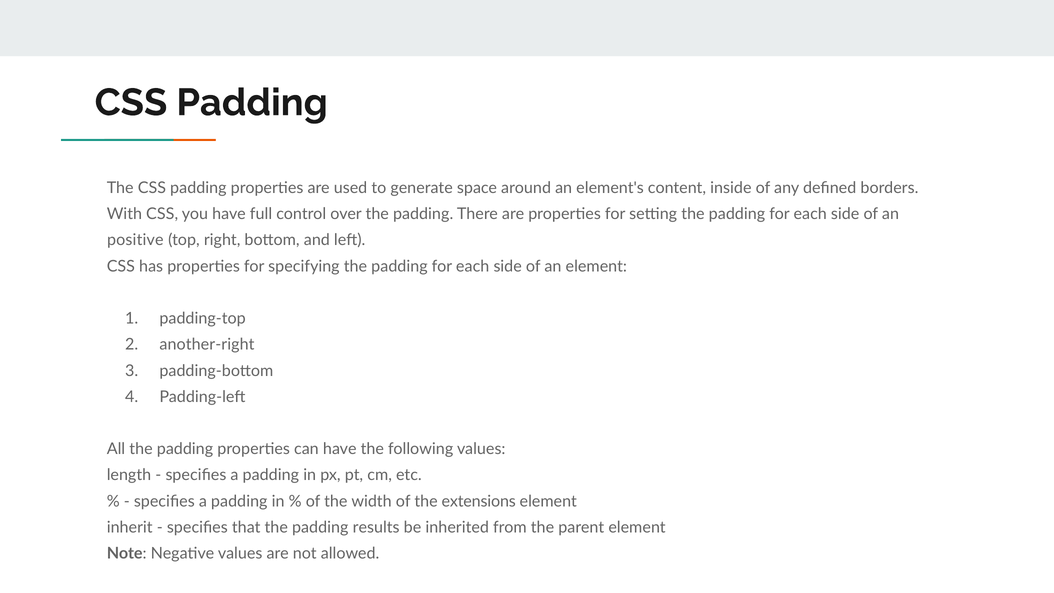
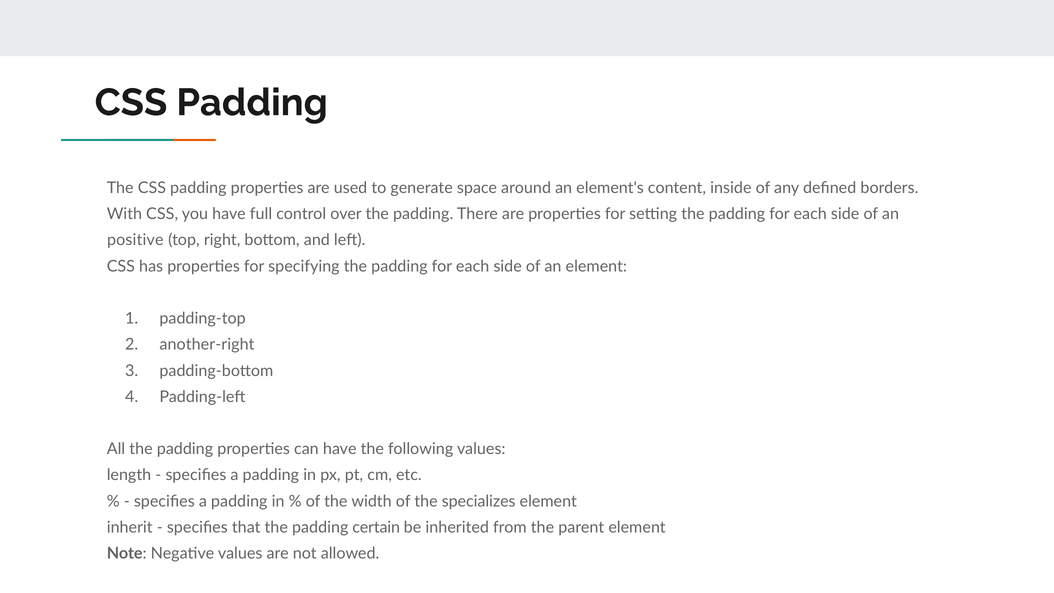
extensions: extensions -> specializes (479, 501)
results: results -> certain (376, 527)
